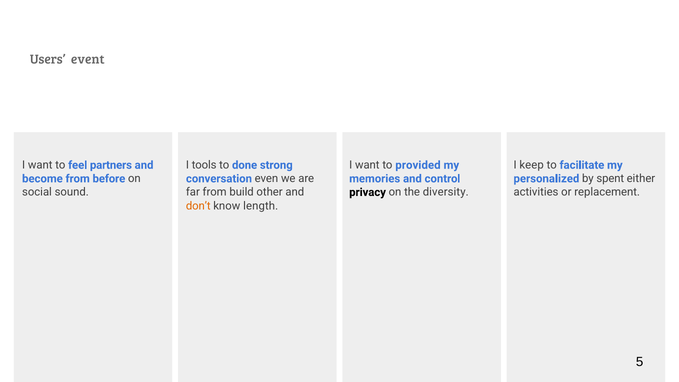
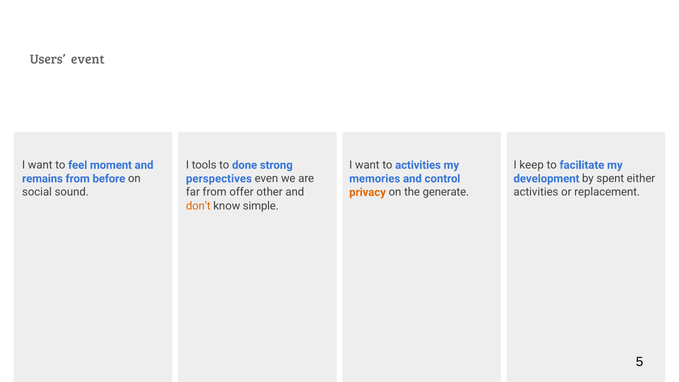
partners: partners -> moment (111, 165)
to provided: provided -> activities (418, 165)
become: become -> remains (42, 179)
conversation: conversation -> perspectives (219, 179)
personalized: personalized -> development (546, 179)
build: build -> offer (242, 192)
privacy colour: black -> orange (368, 192)
diversity: diversity -> generate (446, 192)
length: length -> simple (261, 206)
